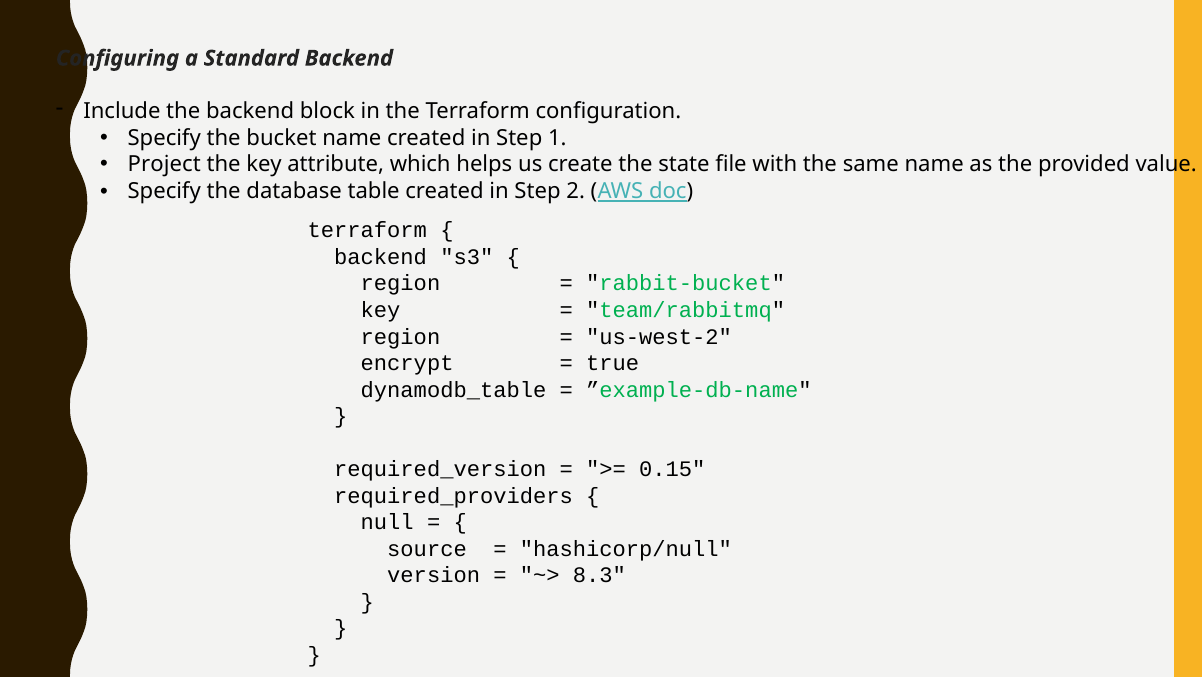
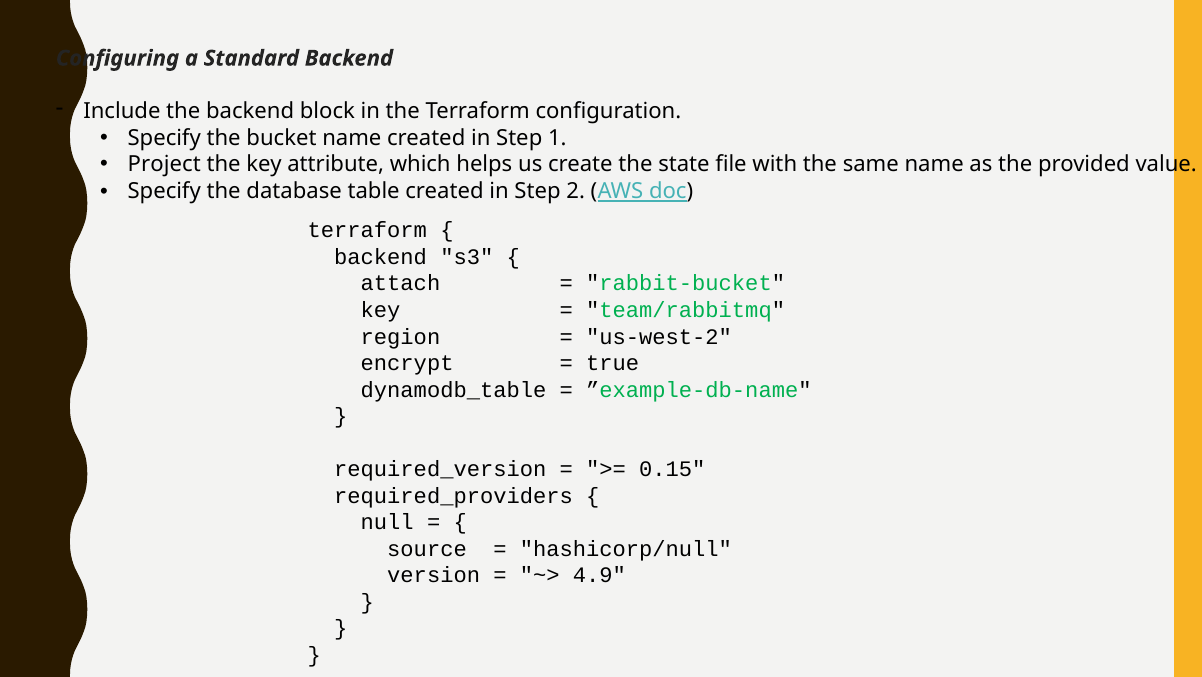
region: region -> attach (400, 283)
8.3: 8.3 -> 4.9 (599, 575)
